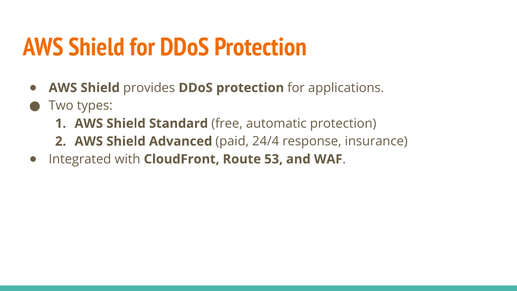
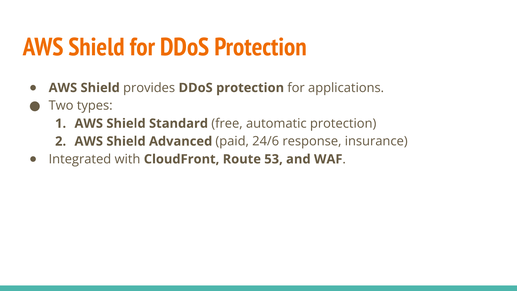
24/4: 24/4 -> 24/6 (266, 141)
